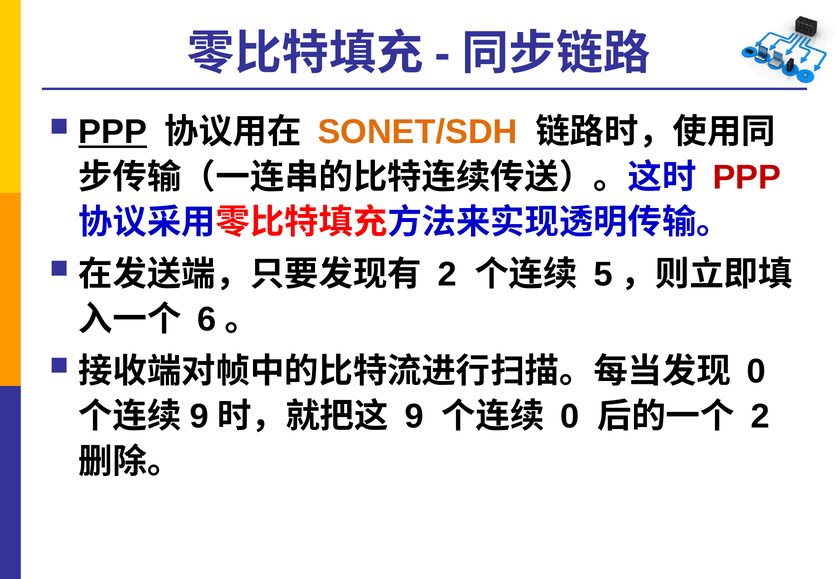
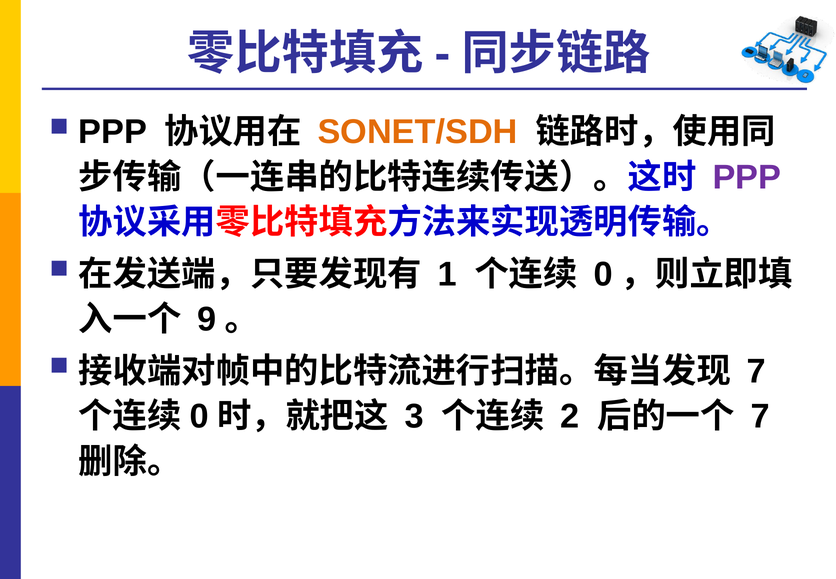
PPP underline: present -> none (113, 132)
PPP colour: red -> purple (747, 177)
2: 2 -> 1 (447, 274)
5: 5 -> 0 (603, 274)
6: 6 -> 9 (207, 319)
0: 0 -> 7 (756, 371)
9: 9 -> 0 (199, 416)
9: 9 -> 3 (414, 416)
0: 0 -> 2 (570, 416)
2: 2 -> 7 (760, 416)
